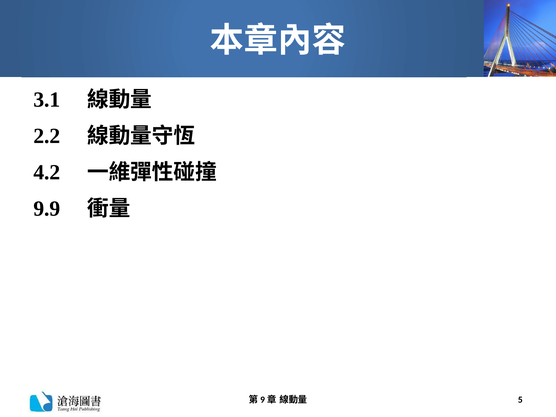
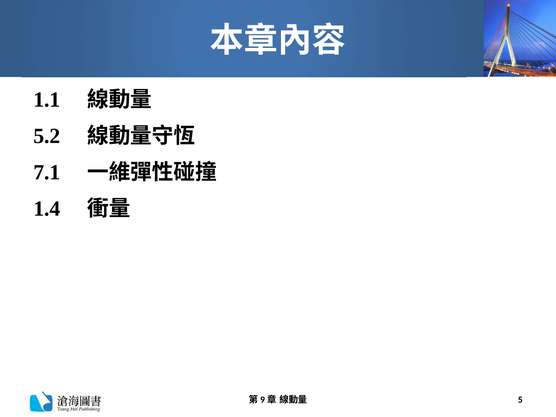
3.1: 3.1 -> 1.1 (47, 100)
2.2: 2.2 -> 5.2 (47, 136)
4.2: 4.2 -> 7.1 (47, 172)
9.9: 9.9 -> 1.4 (47, 209)
